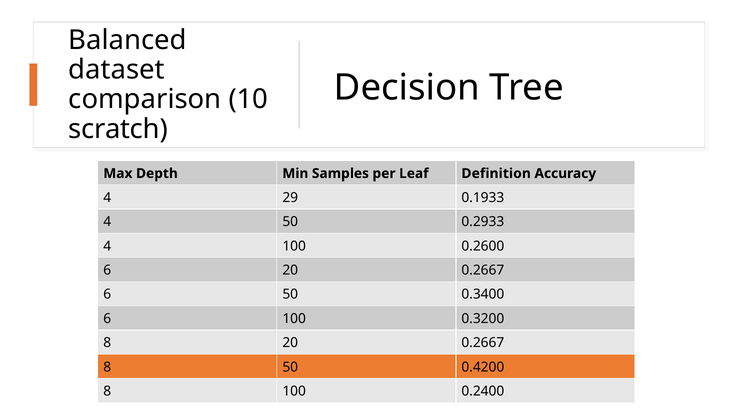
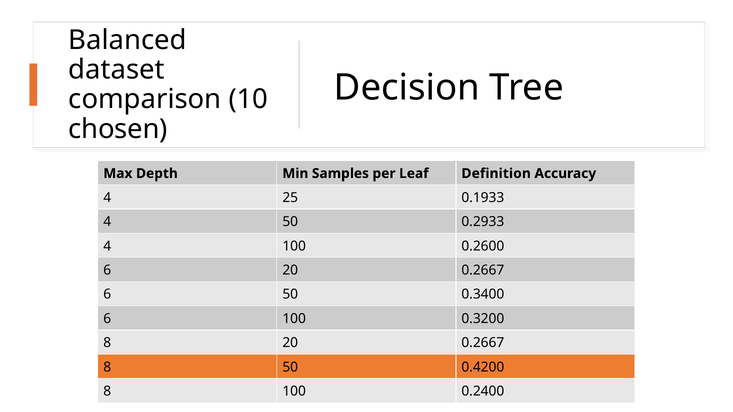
scratch: scratch -> chosen (118, 129)
29: 29 -> 25 (290, 198)
